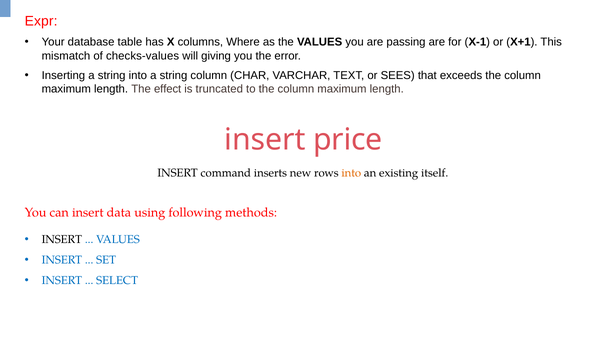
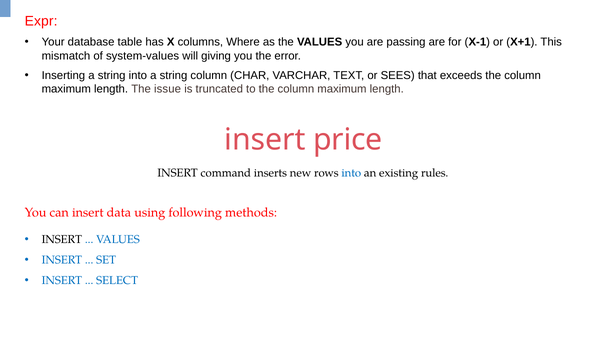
checks-values: checks-values -> system-values (143, 56)
effect: effect -> issue (168, 89)
into colour: orange -> blue (351, 173)
itself: itself -> rules (435, 173)
